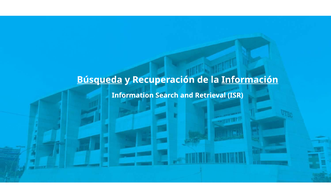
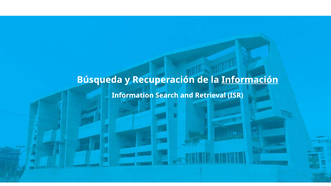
Búsqueda underline: present -> none (100, 80)
